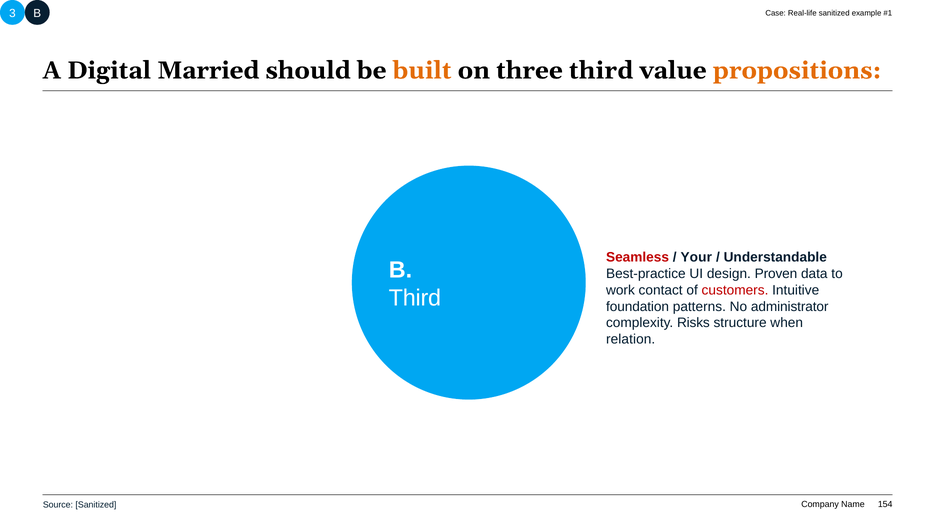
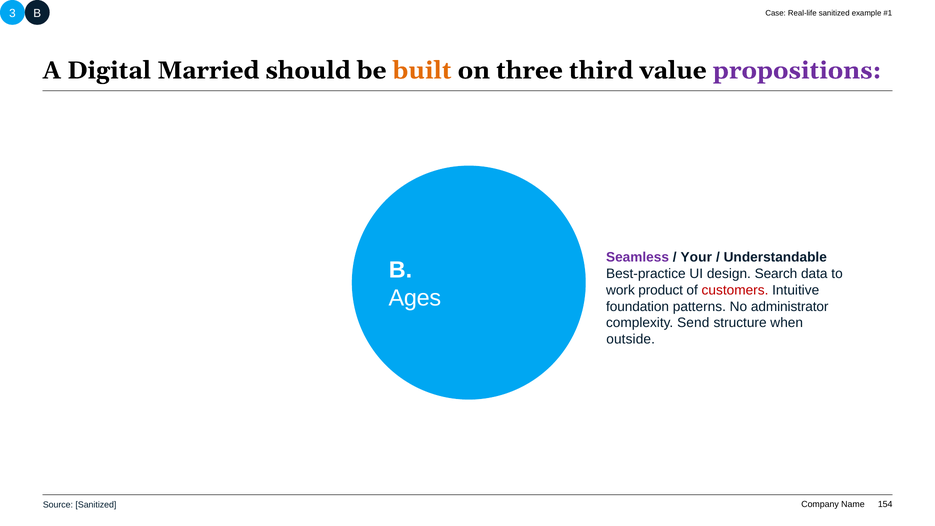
propositions colour: orange -> purple (797, 70)
Seamless colour: red -> purple (638, 257)
Proven: Proven -> Search (776, 274)
contact: contact -> product (661, 290)
Third: Third -> Ages (415, 298)
Risks: Risks -> Send (693, 323)
relation: relation -> outside (631, 339)
